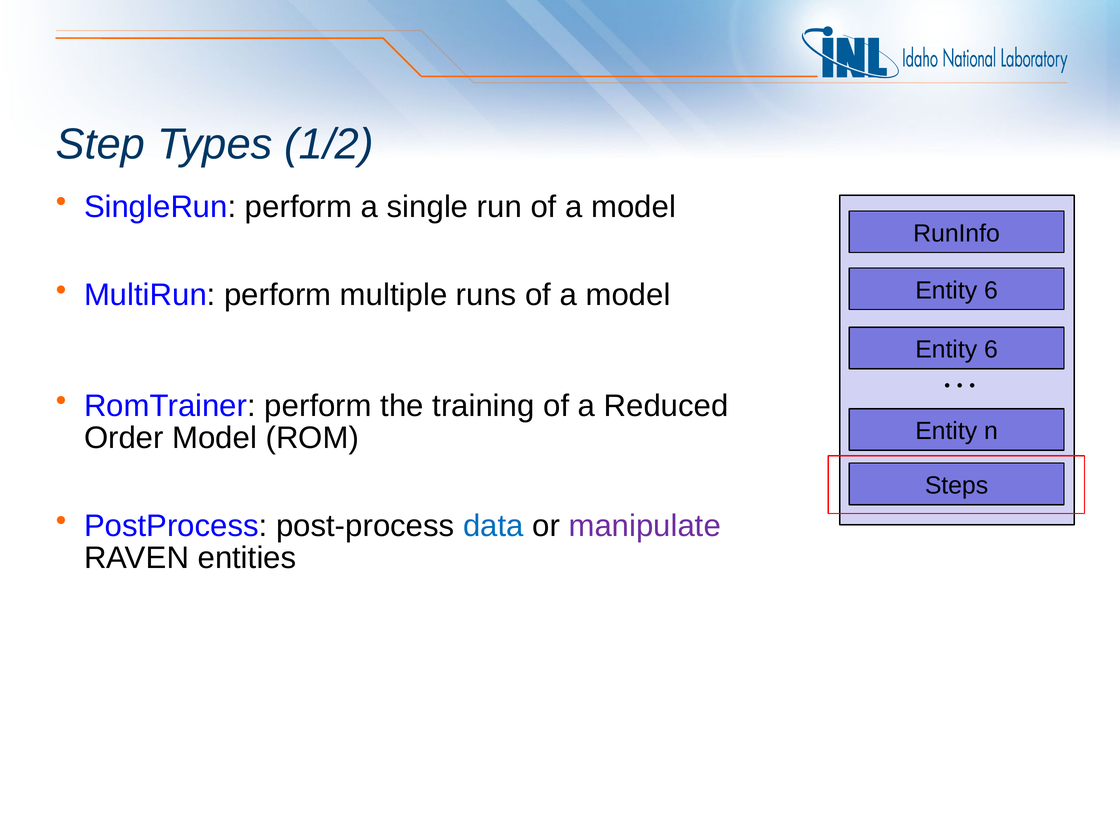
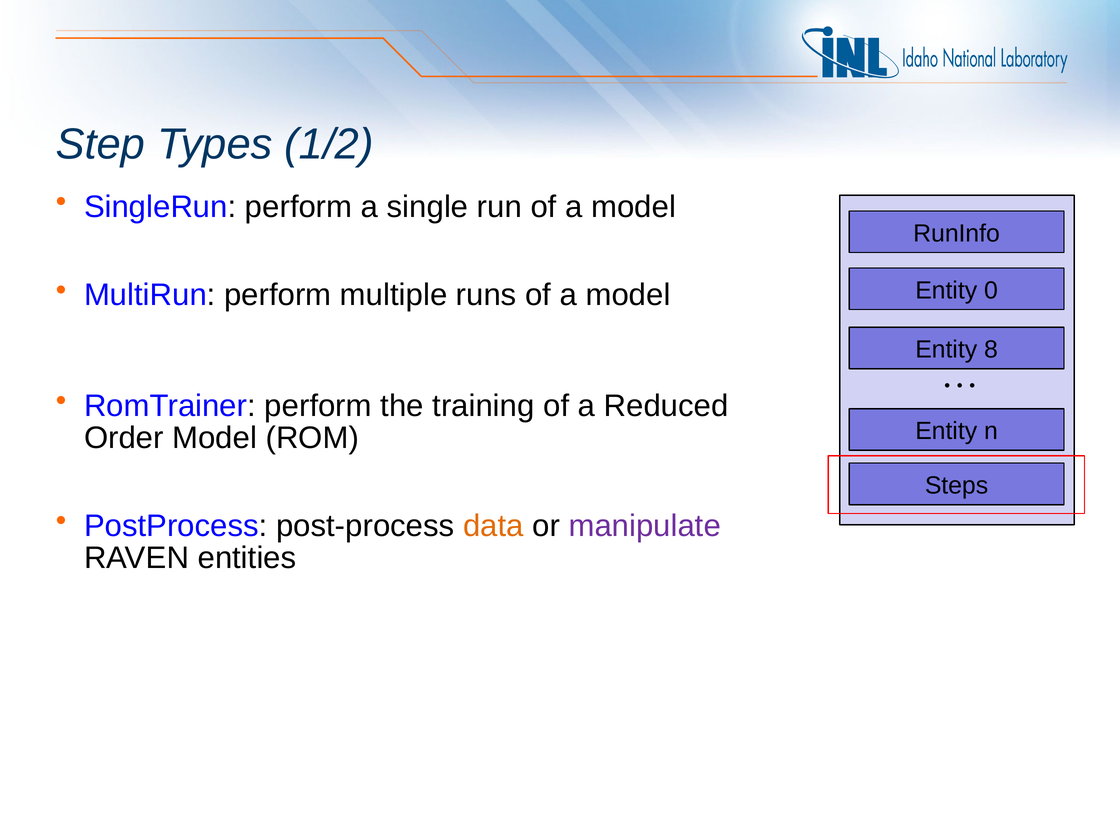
6: 6 -> 0 (991, 291)
6: 6 -> 8 (991, 350)
data colour: blue -> orange (493, 526)
